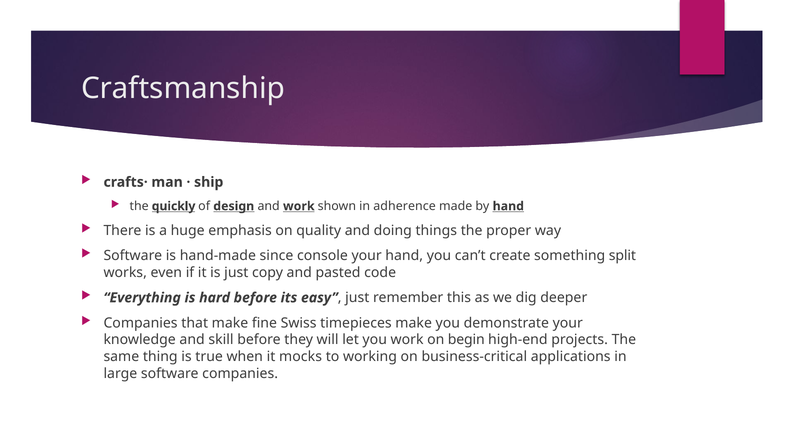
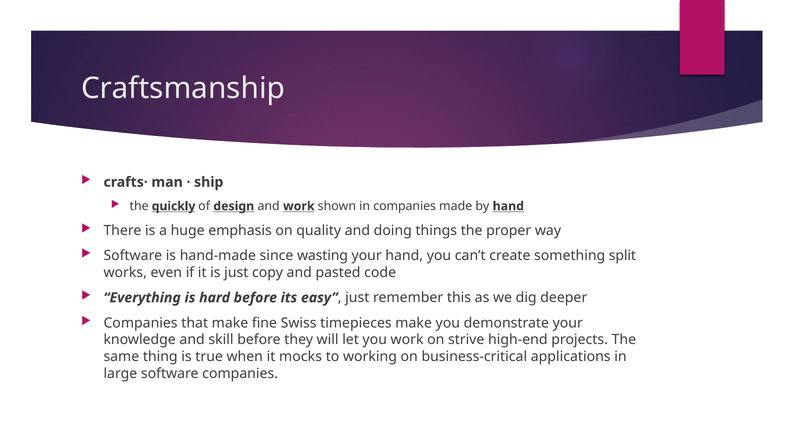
in adherence: adherence -> companies (405, 206)
console: console -> wasting (323, 255)
begin: begin -> strive (466, 340)
